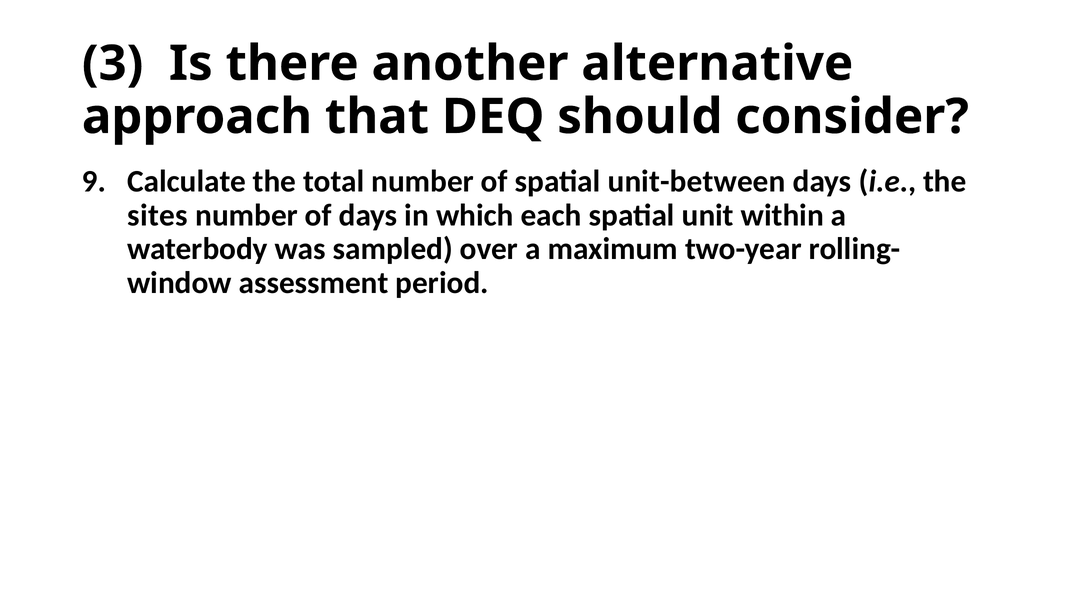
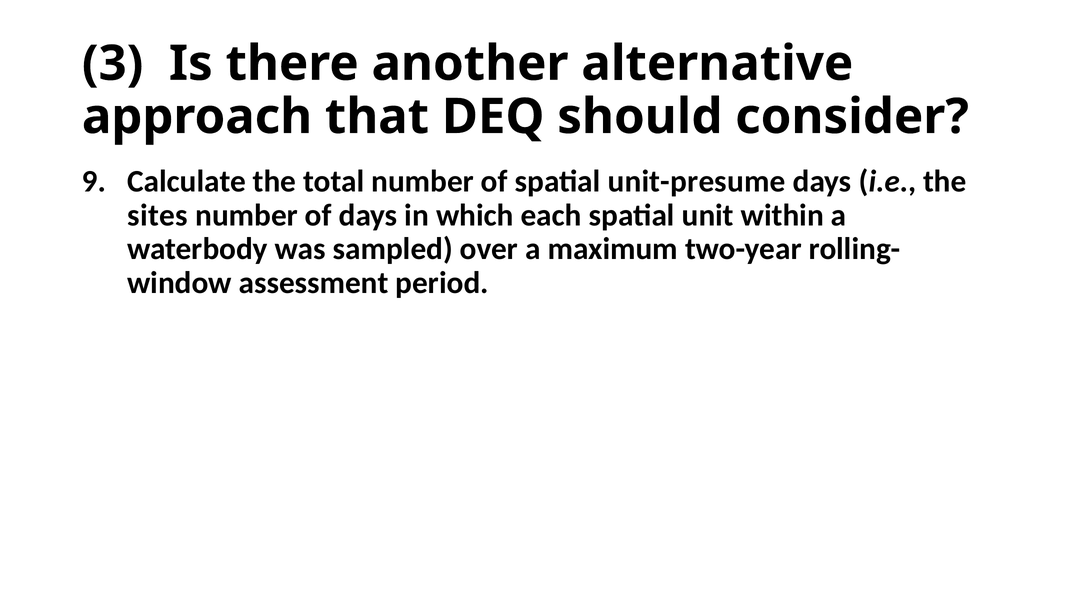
unit-between: unit-between -> unit-presume (697, 182)
